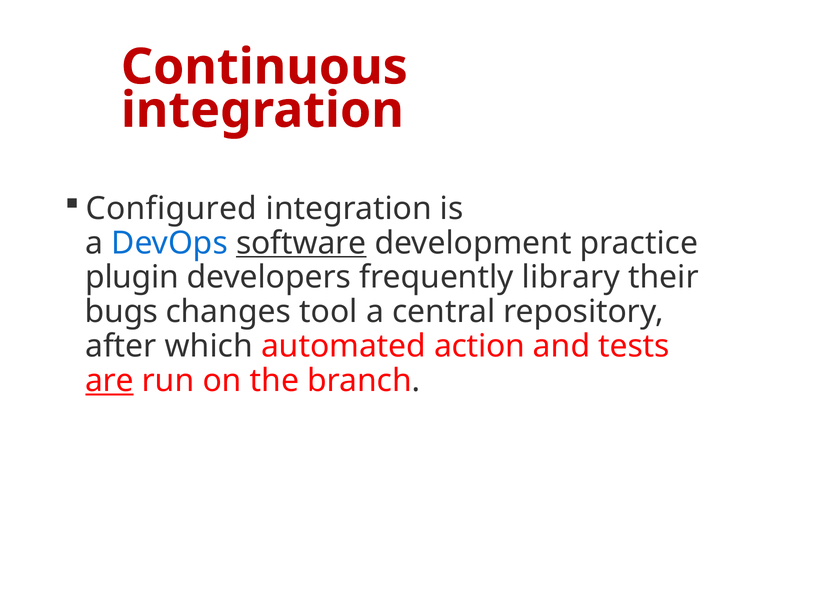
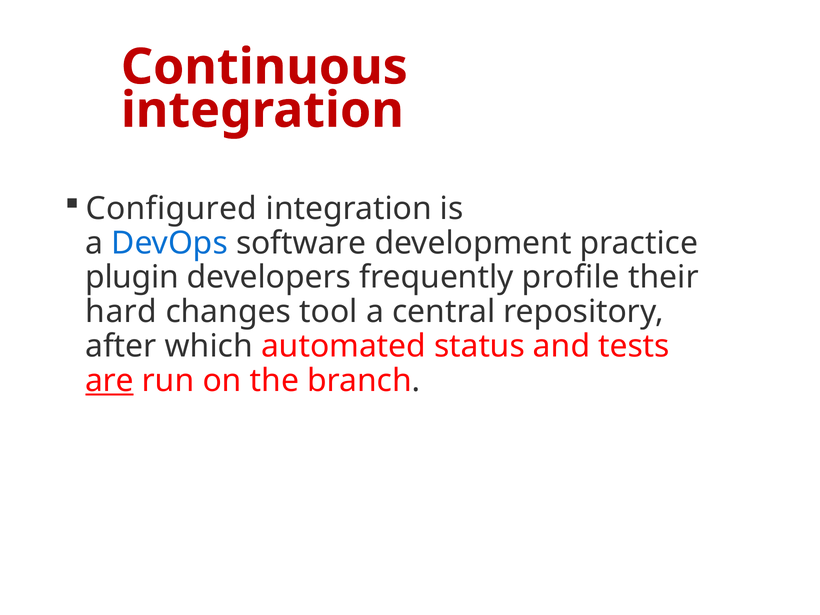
software underline: present -> none (301, 243)
library: library -> profile (571, 277)
bugs: bugs -> hard (121, 312)
action: action -> status (480, 346)
